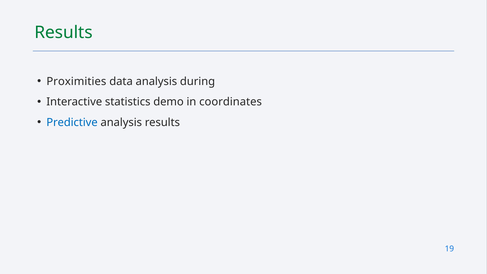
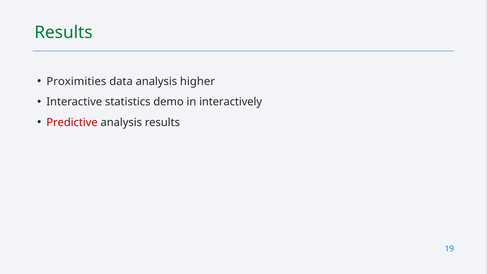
during: during -> higher (197, 81)
coordinates: coordinates -> interactively (231, 102)
Predictive colour: blue -> red (72, 122)
